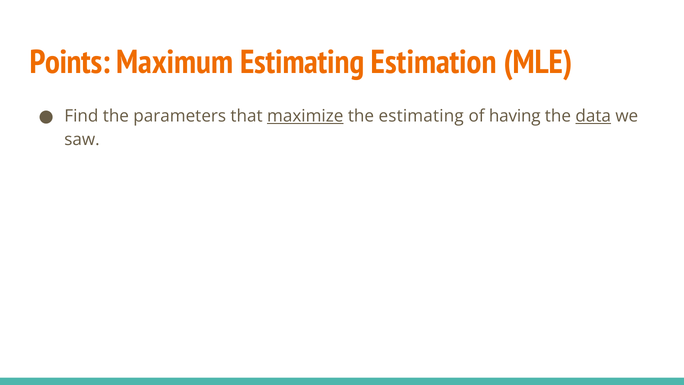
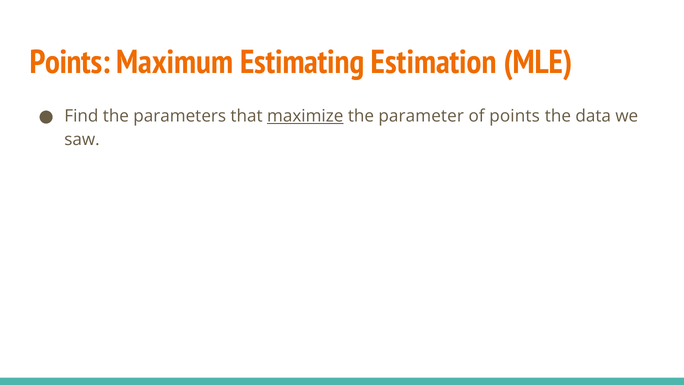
the estimating: estimating -> parameter (421, 116)
of having: having -> points (515, 116)
data underline: present -> none (593, 116)
